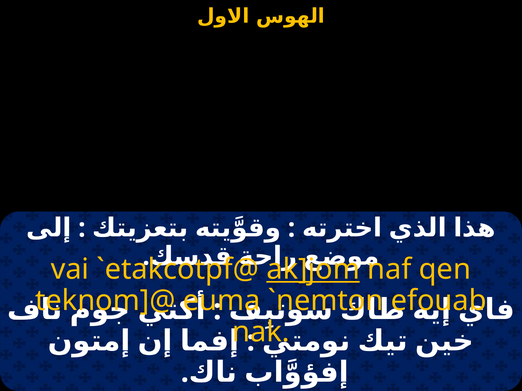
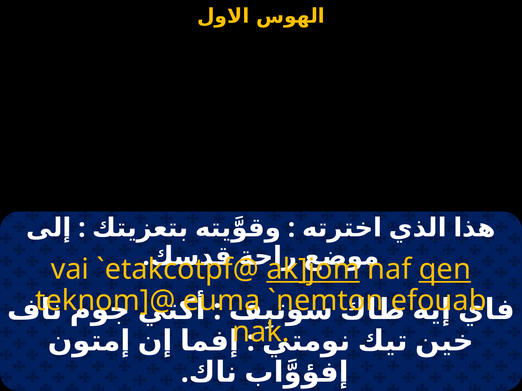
qen underline: none -> present (445, 270)
